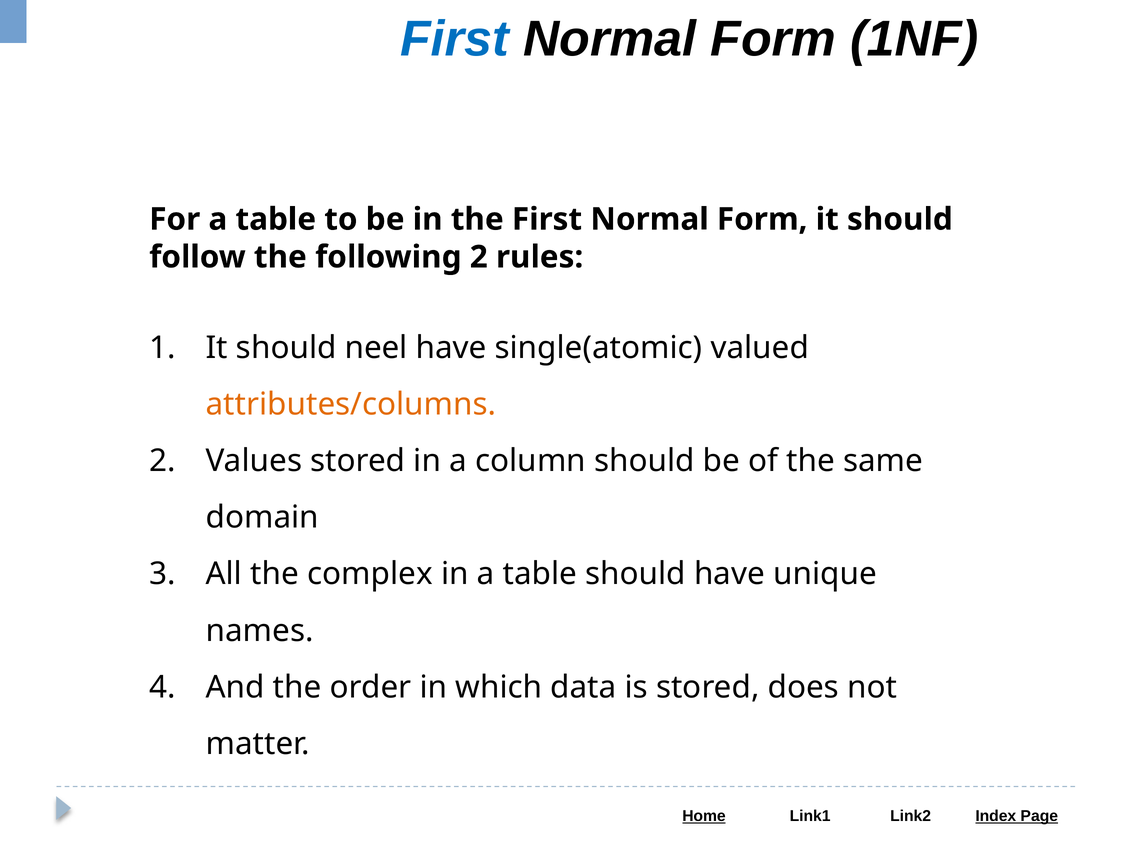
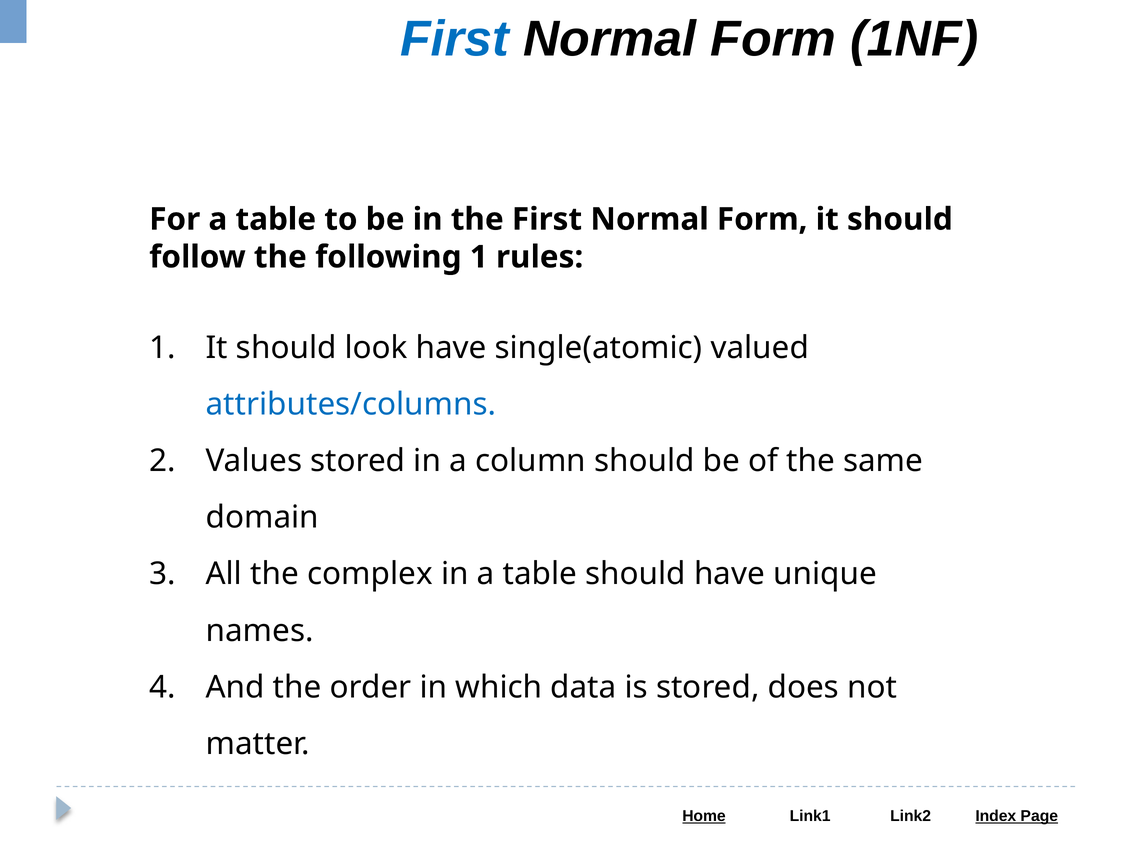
following 2: 2 -> 1 (479, 257)
neel: neel -> look (376, 348)
attributes/columns colour: orange -> blue (351, 404)
